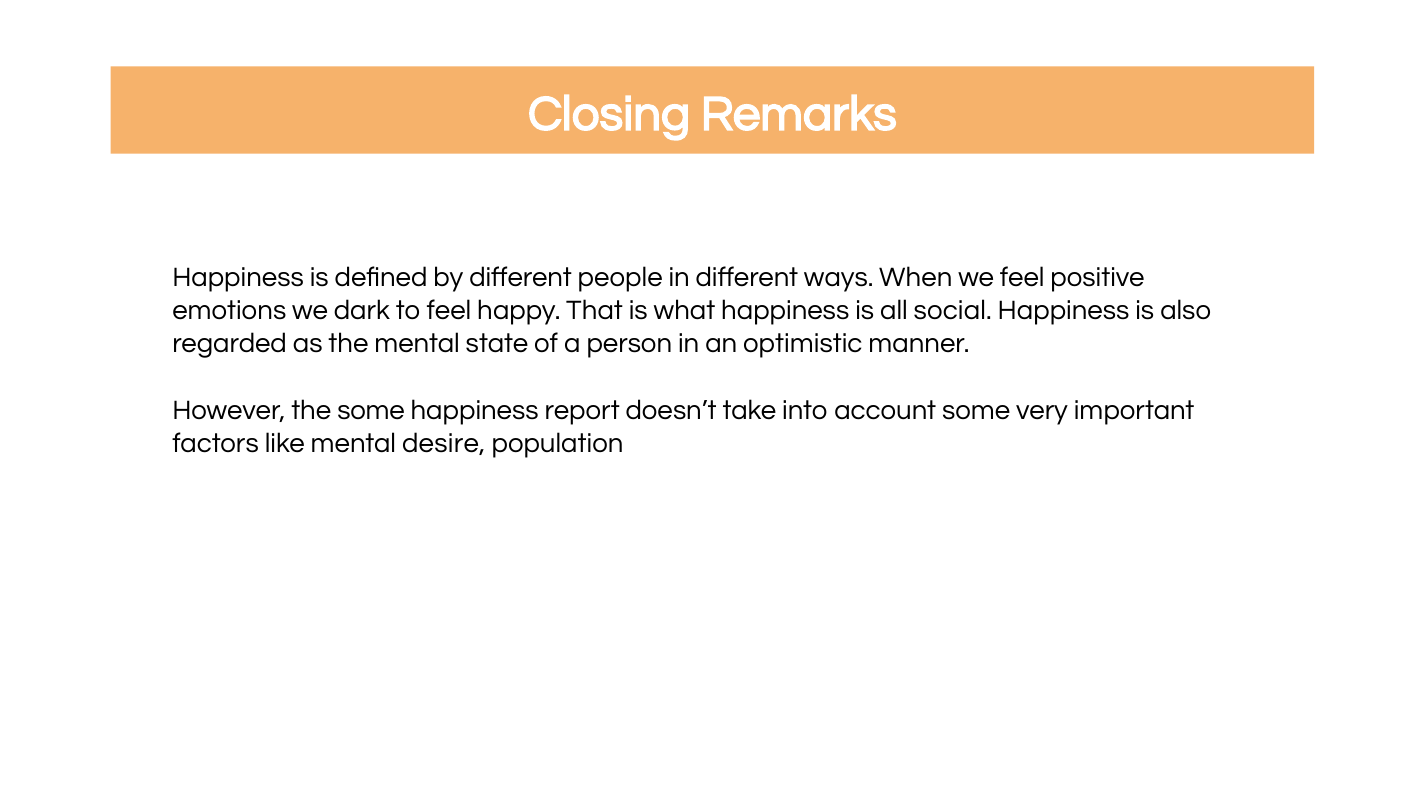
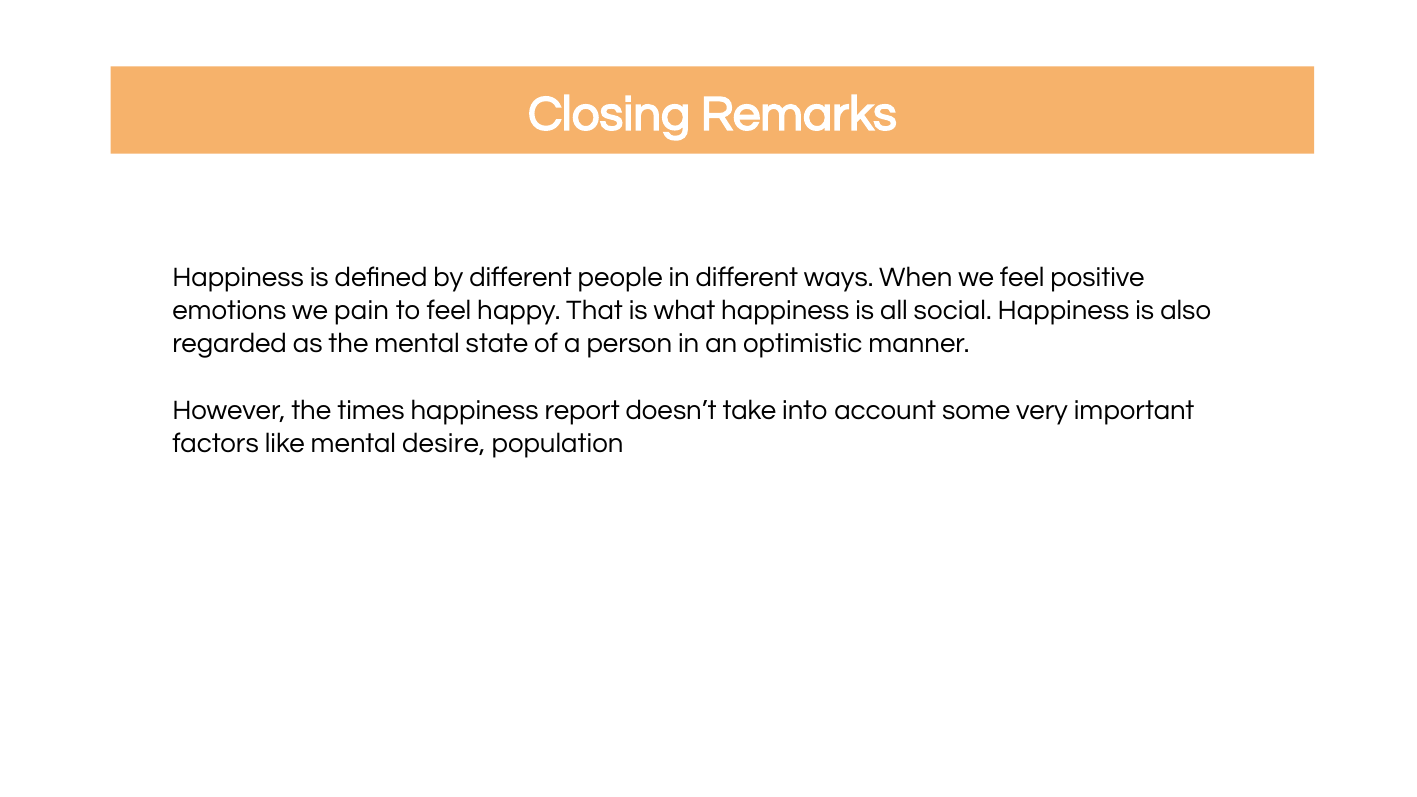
dark: dark -> pain (362, 311)
the some: some -> times (371, 410)
